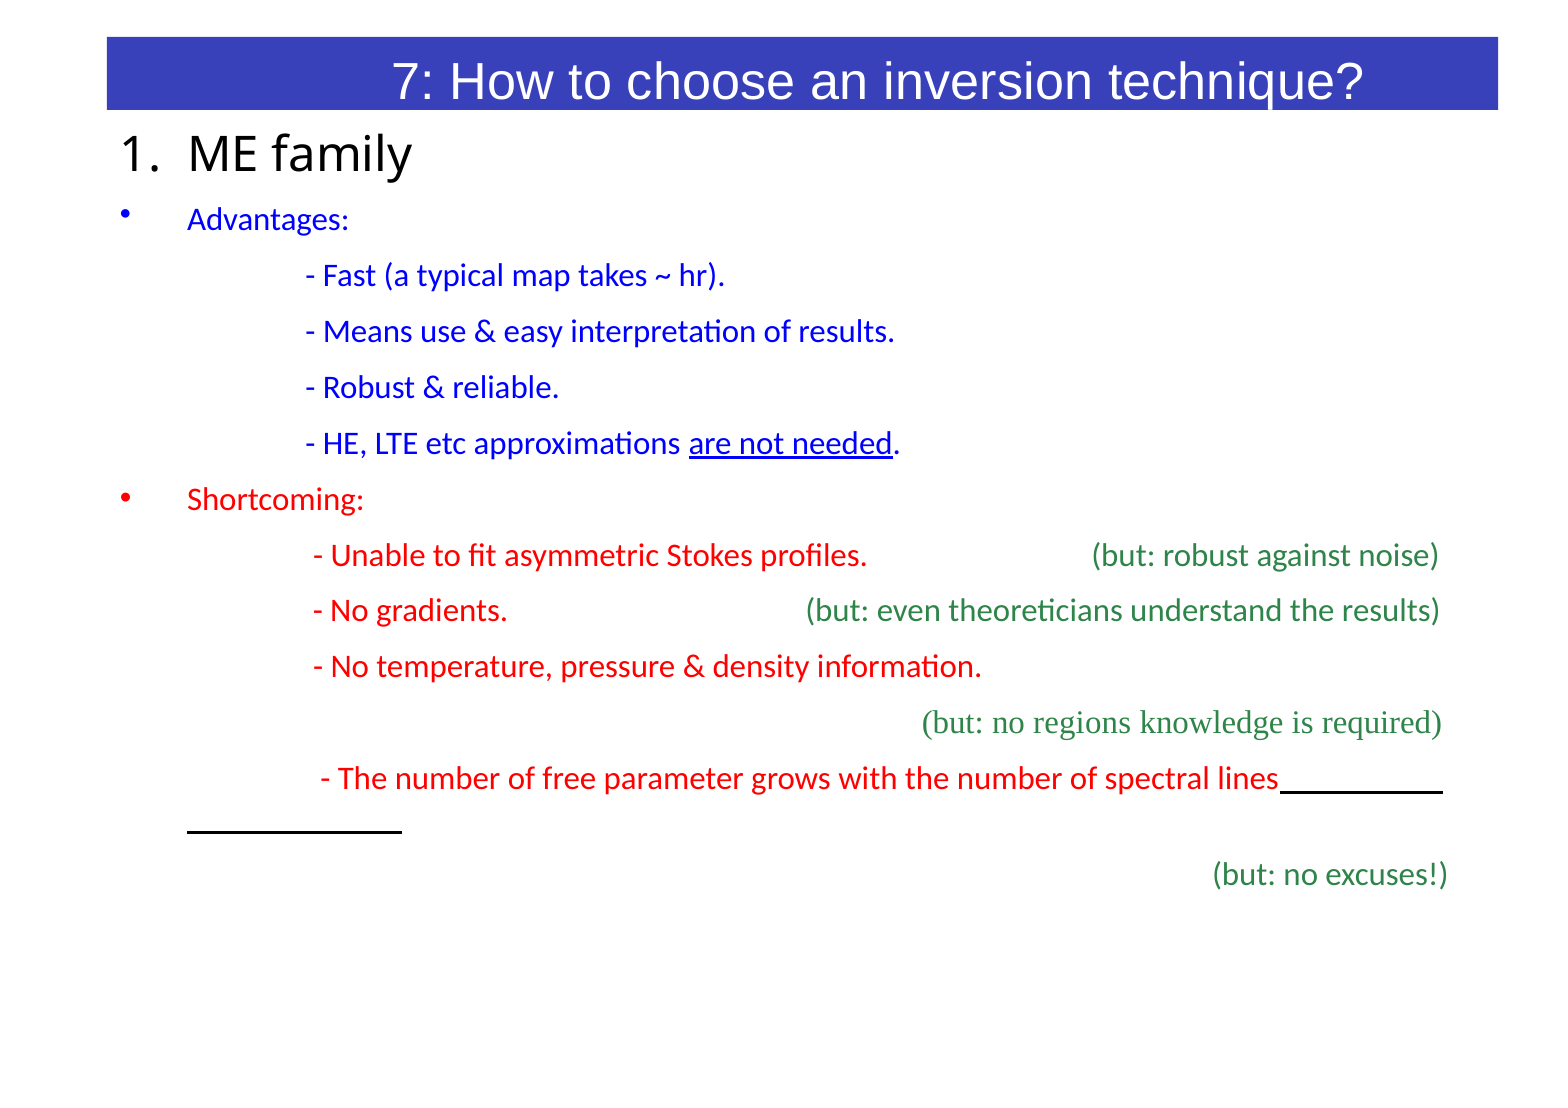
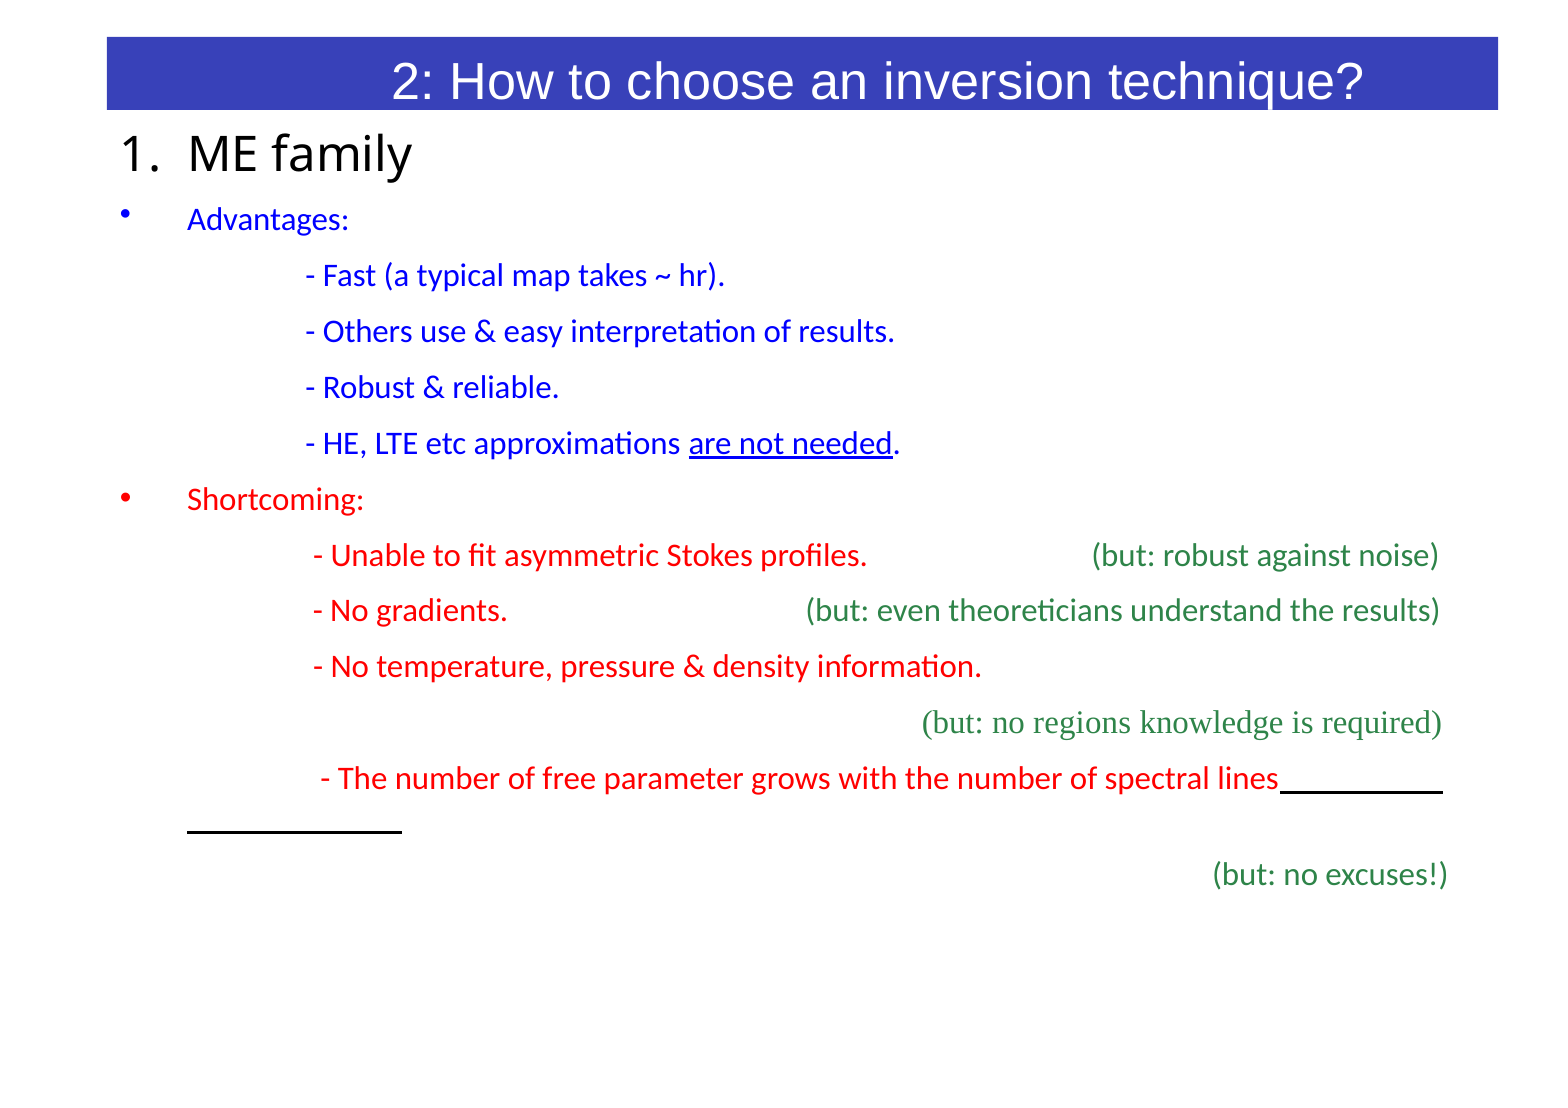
7: 7 -> 2 (413, 82)
Means: Means -> Others (368, 332)
